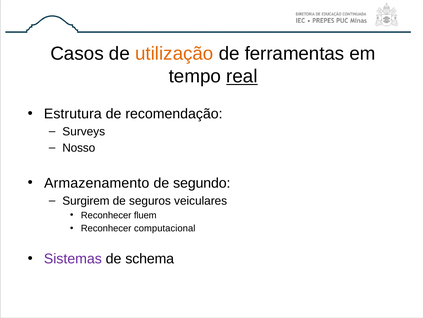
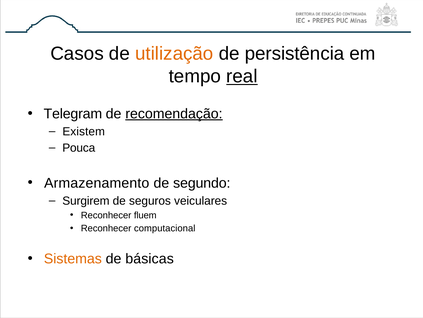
ferramentas: ferramentas -> persistência (295, 54)
Estrutura: Estrutura -> Telegram (73, 114)
recomendação underline: none -> present (174, 114)
Surveys: Surveys -> Existem (84, 131)
Nosso: Nosso -> Pouca (79, 148)
Sistemas colour: purple -> orange (73, 258)
schema: schema -> básicas (150, 258)
